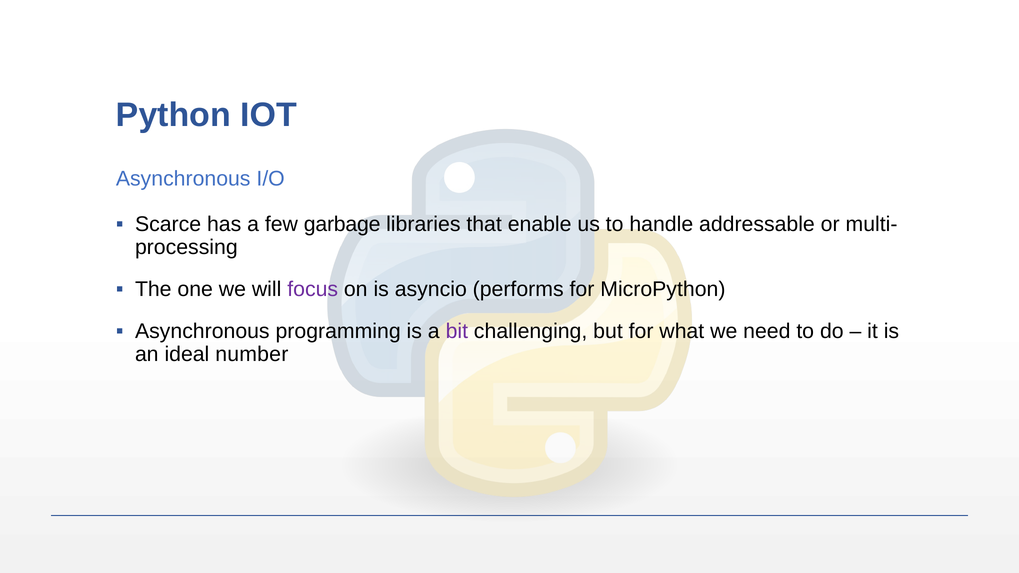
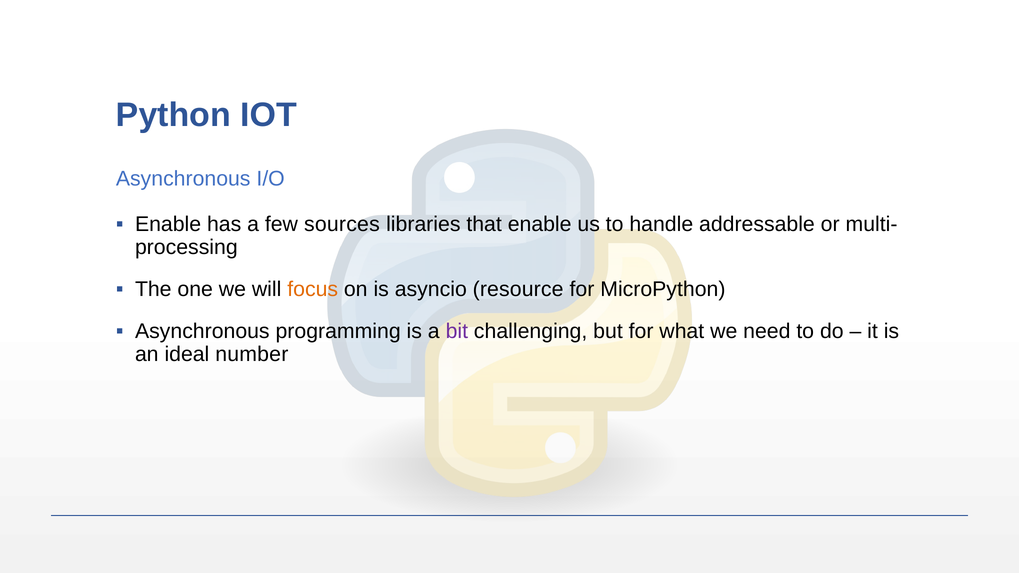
Scarce: Scarce -> Enable (168, 224)
garbage: garbage -> sources (342, 224)
focus colour: purple -> orange (313, 289)
performs: performs -> resource (518, 289)
